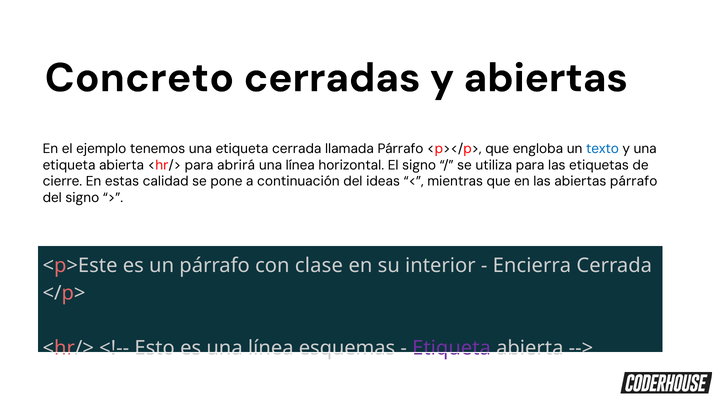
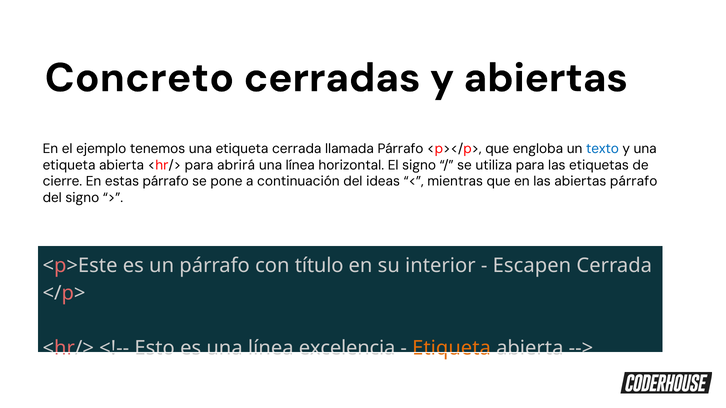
estas calidad: calidad -> párrafo (166, 182)
clase: clase -> título (319, 266)
Encierra: Encierra -> Escapen (532, 266)
esquemas: esquemas -> excelencia (347, 349)
Etiqueta colour: purple -> orange (452, 349)
